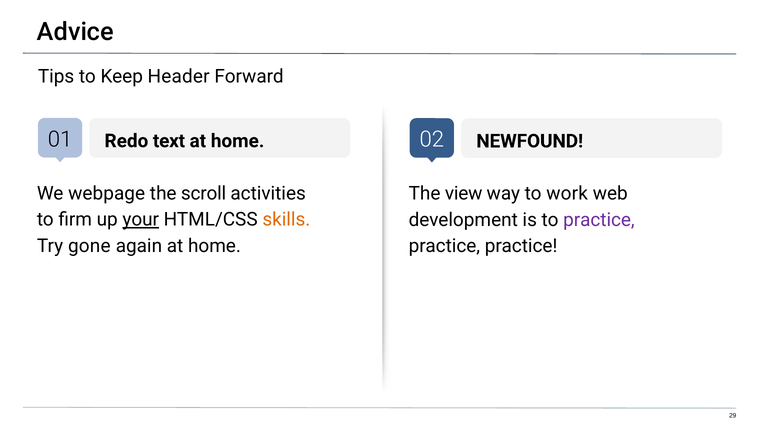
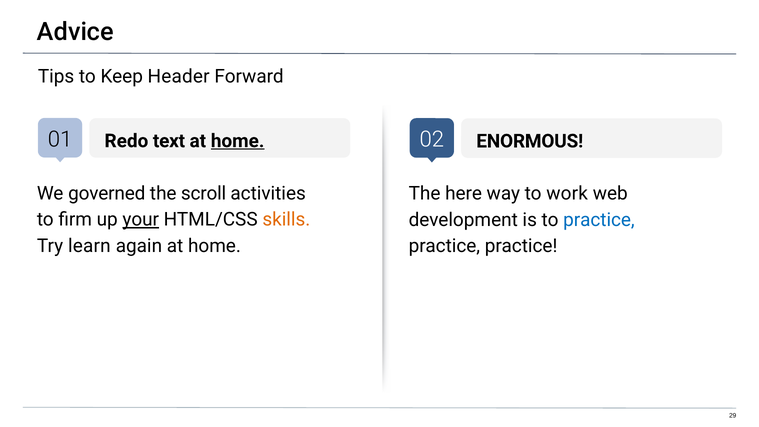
home underline: none -> present (238, 141)
NEWFOUND: NEWFOUND -> ENORMOUS (530, 141)
webpage: webpage -> governed (107, 193)
view: view -> here (464, 194)
practice colour: purple -> blue (599, 220)
gone: gone -> learn (89, 246)
